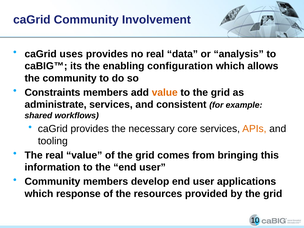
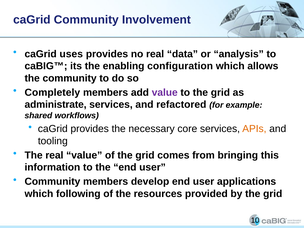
Constraints: Constraints -> Completely (52, 92)
value colour: orange -> purple (165, 92)
consistent: consistent -> refactored (181, 105)
response: response -> following (78, 194)
